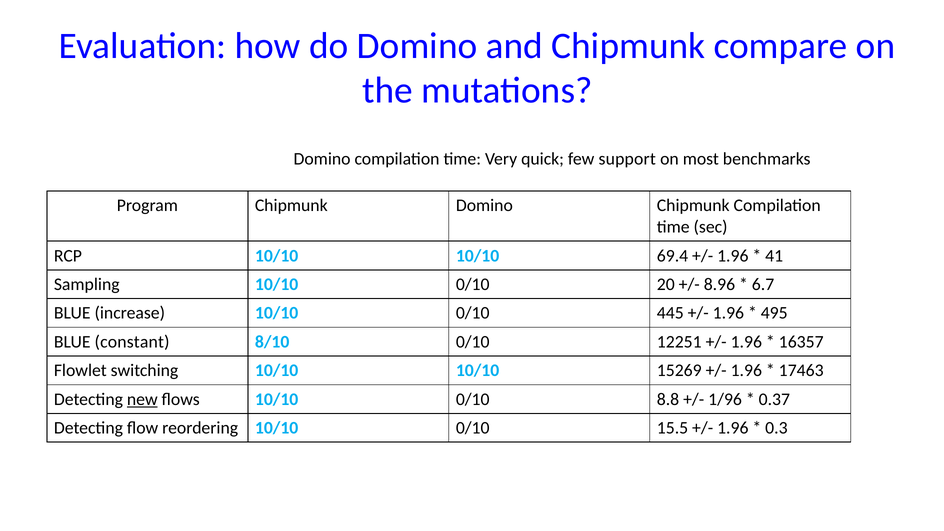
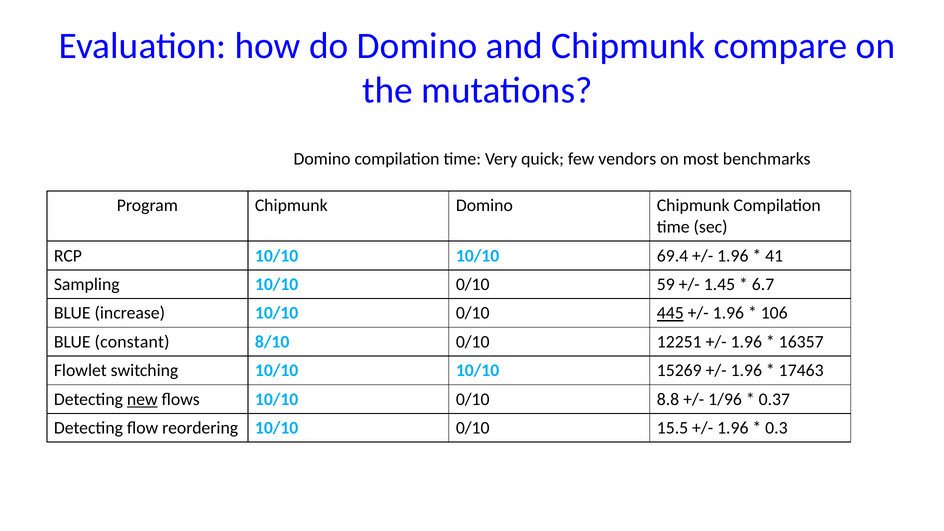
support: support -> vendors (627, 159)
20: 20 -> 59 (666, 284)
8.96: 8.96 -> 1.45 (719, 284)
445 underline: none -> present (670, 313)
495: 495 -> 106 (774, 313)
